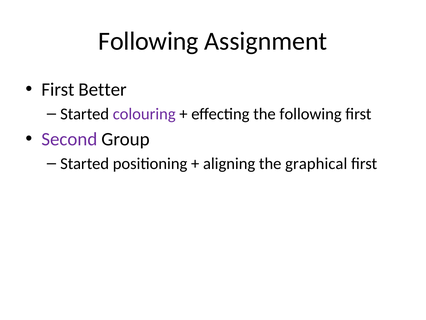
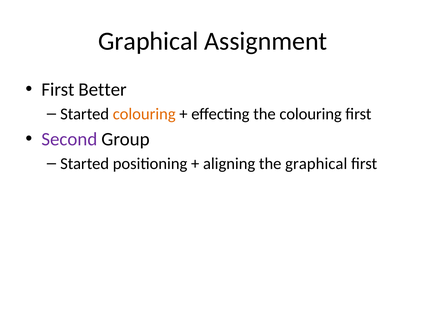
Following: Following -> Graphical (148, 41)
colouring colour: purple -> orange (144, 114)
the following: following -> colouring (311, 114)
